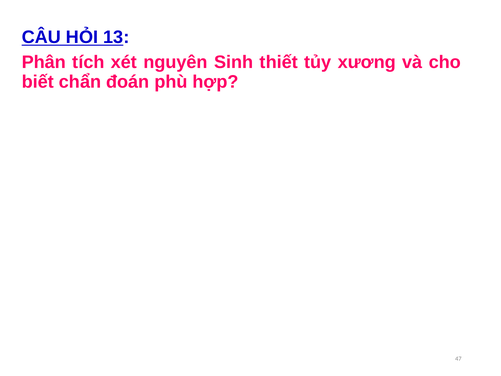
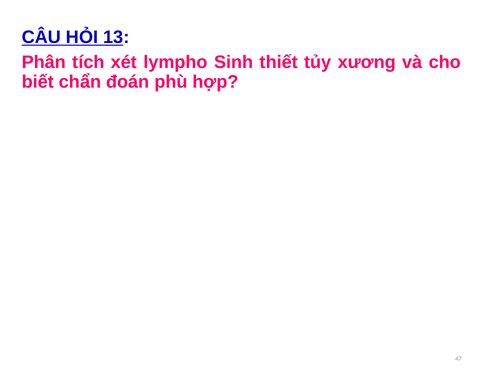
nguyên: nguyên -> lympho (176, 62)
